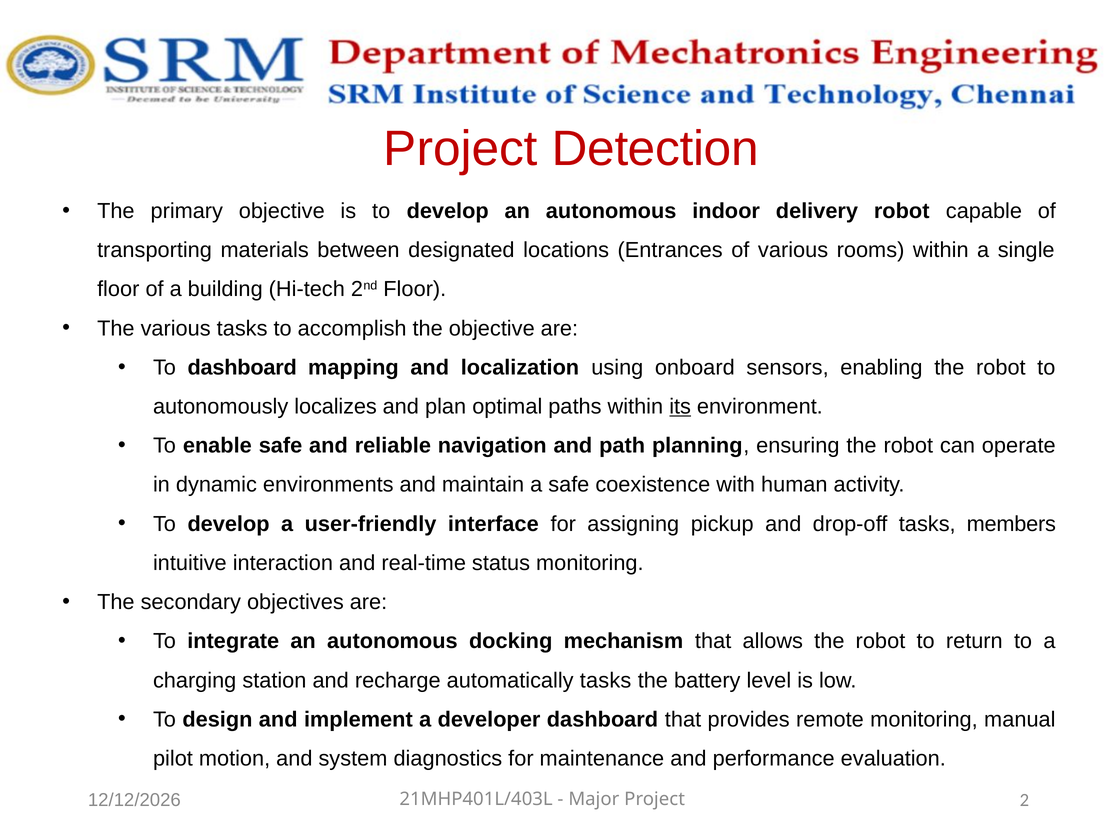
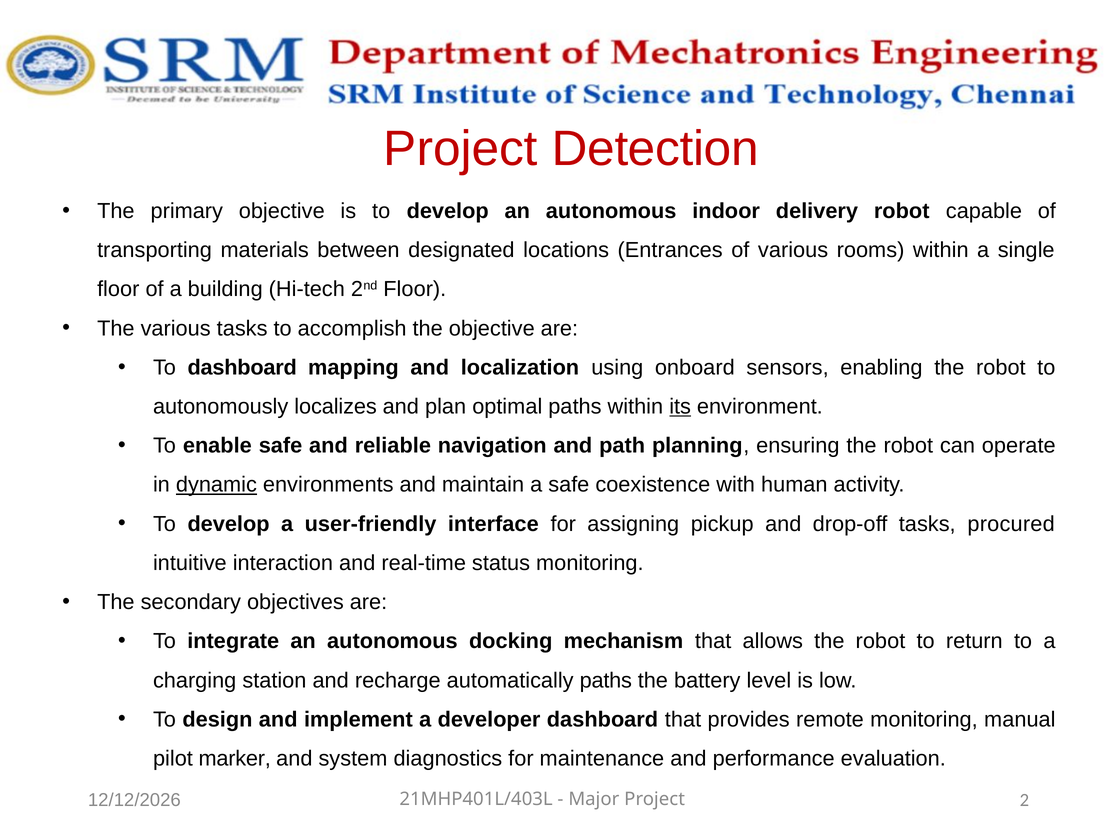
dynamic underline: none -> present (216, 485)
members: members -> procured (1011, 524)
automatically tasks: tasks -> paths (606, 680)
motion: motion -> marker (235, 758)
